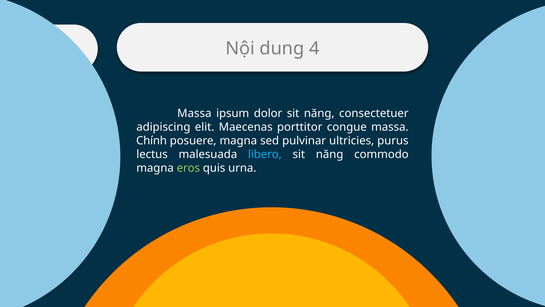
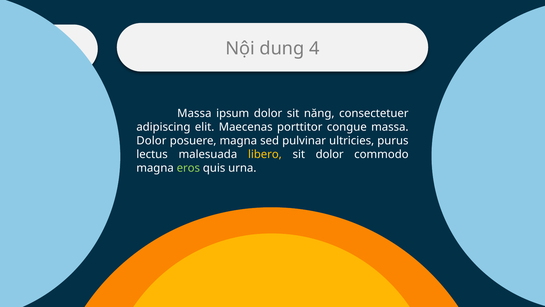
Chính: Chính -> Dolor (151, 141)
libero colour: light blue -> yellow (265, 154)
năng: năng -> dolor (330, 154)
